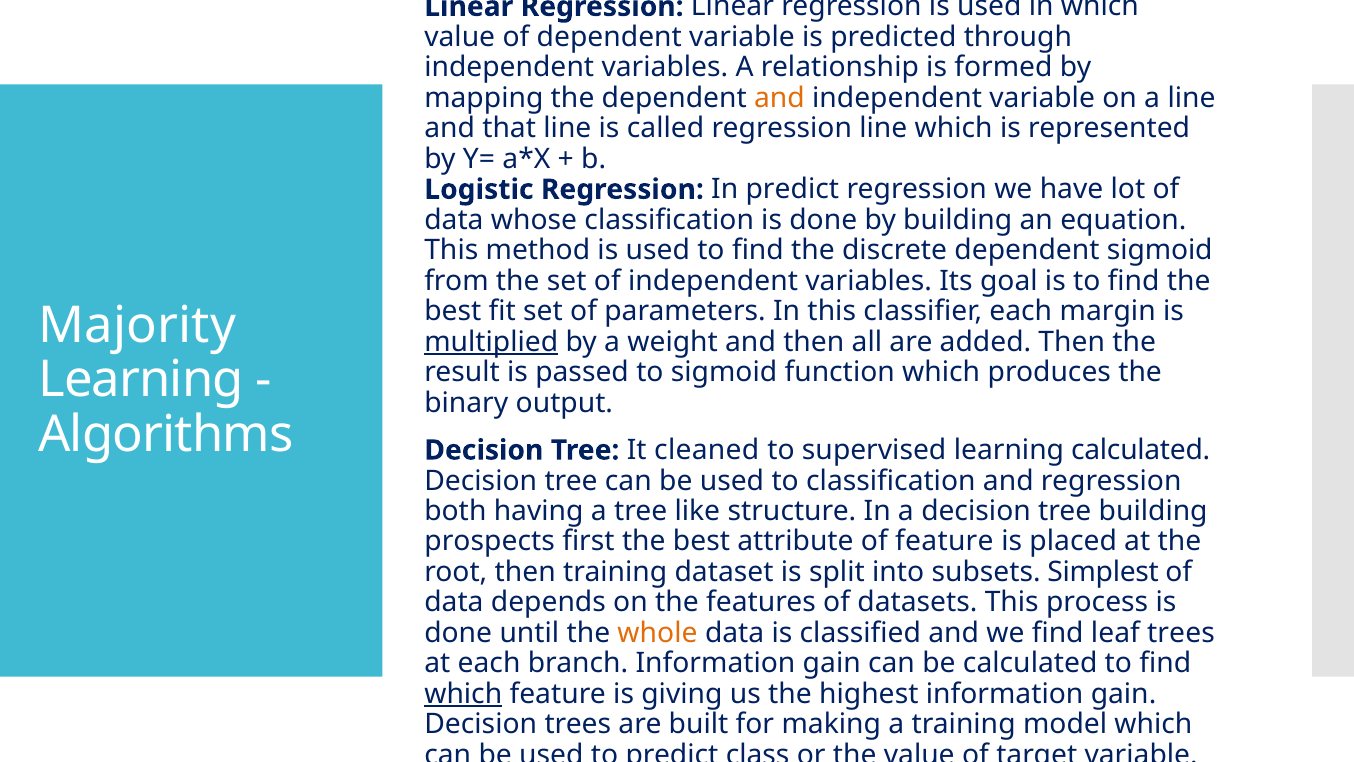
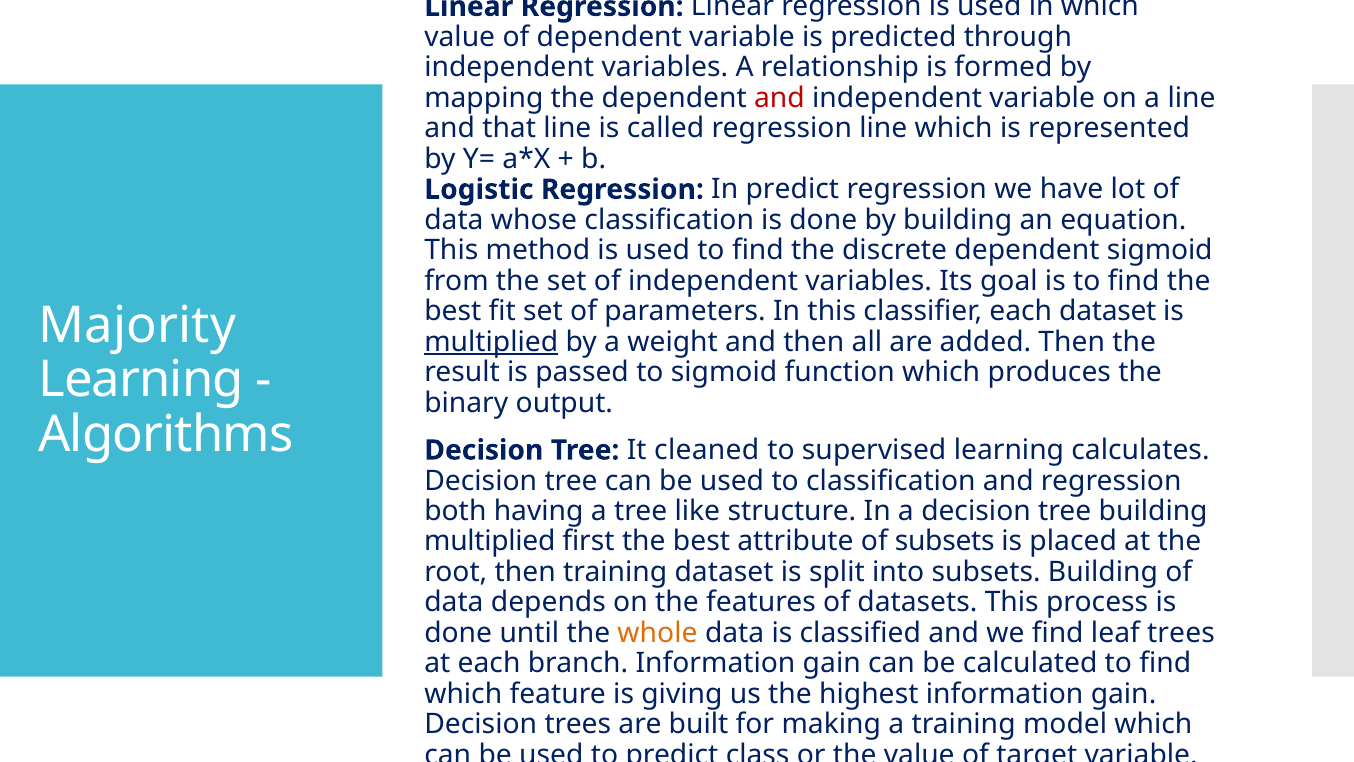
and colour: orange -> red (779, 98)
each margin: margin -> dataset (1108, 311)
learning calculated: calculated -> calculates (1141, 450)
prospects: prospects -> multiplied (490, 541)
of feature: feature -> subsets (945, 541)
subsets Simplest: Simplest -> Building (1103, 572)
which underline: present -> none (463, 694)
